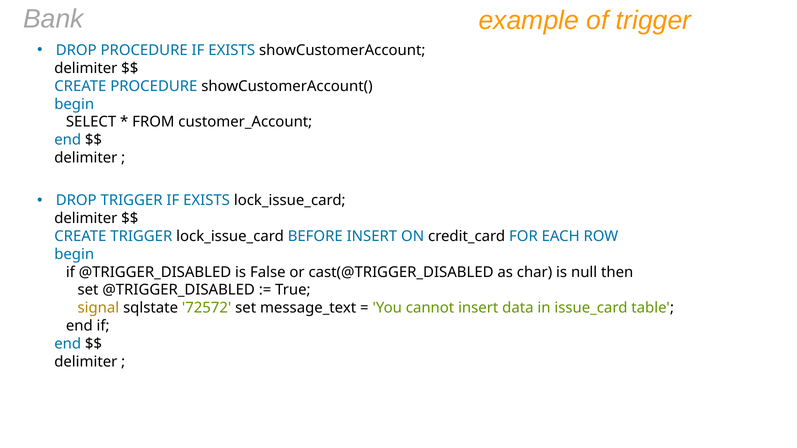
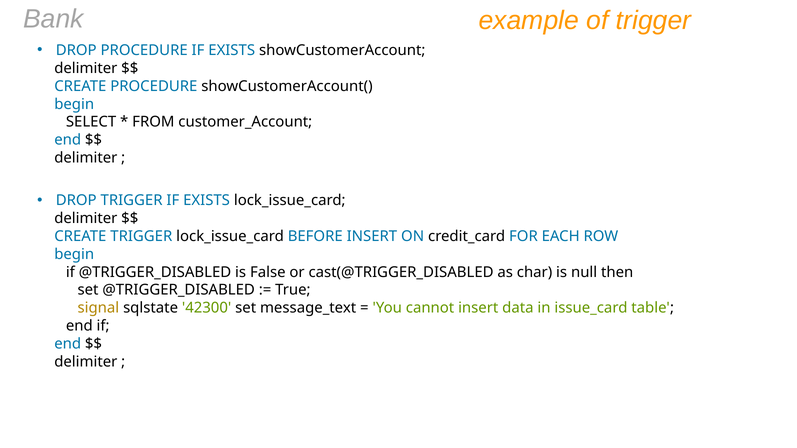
72572: 72572 -> 42300 (207, 308)
